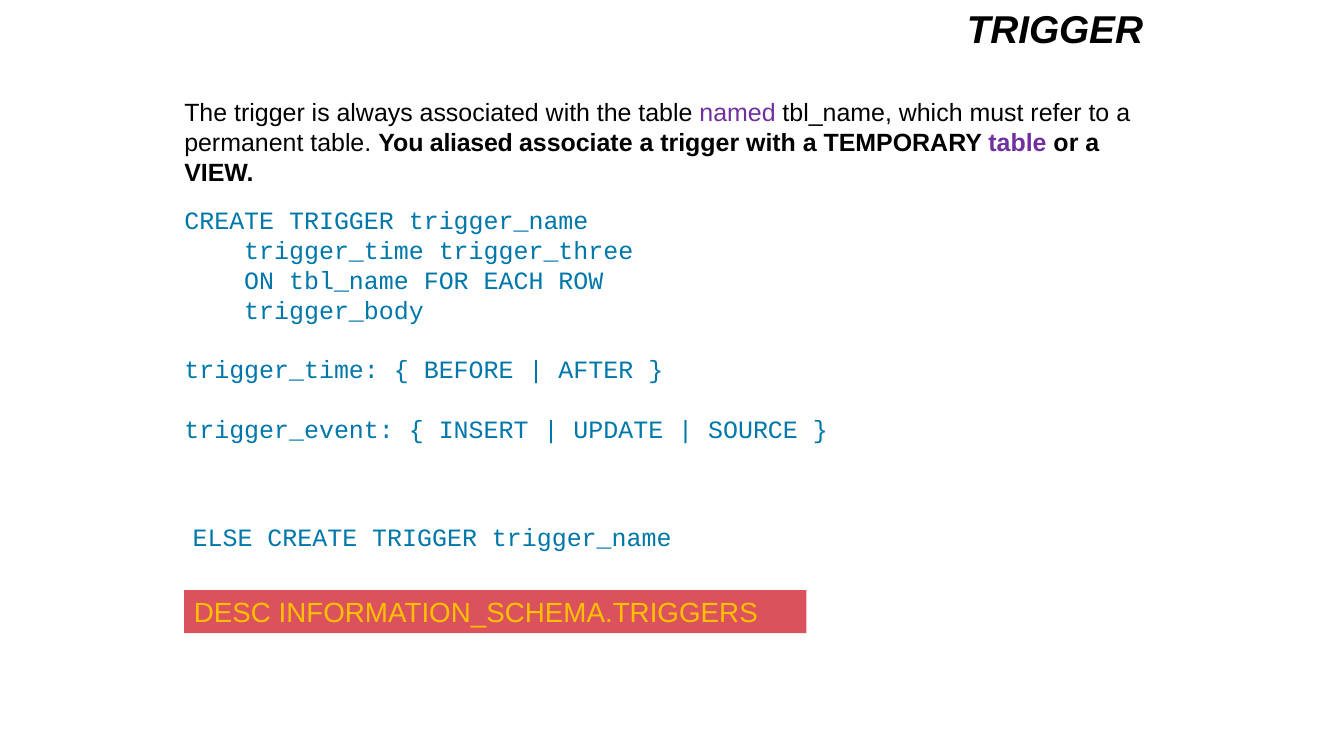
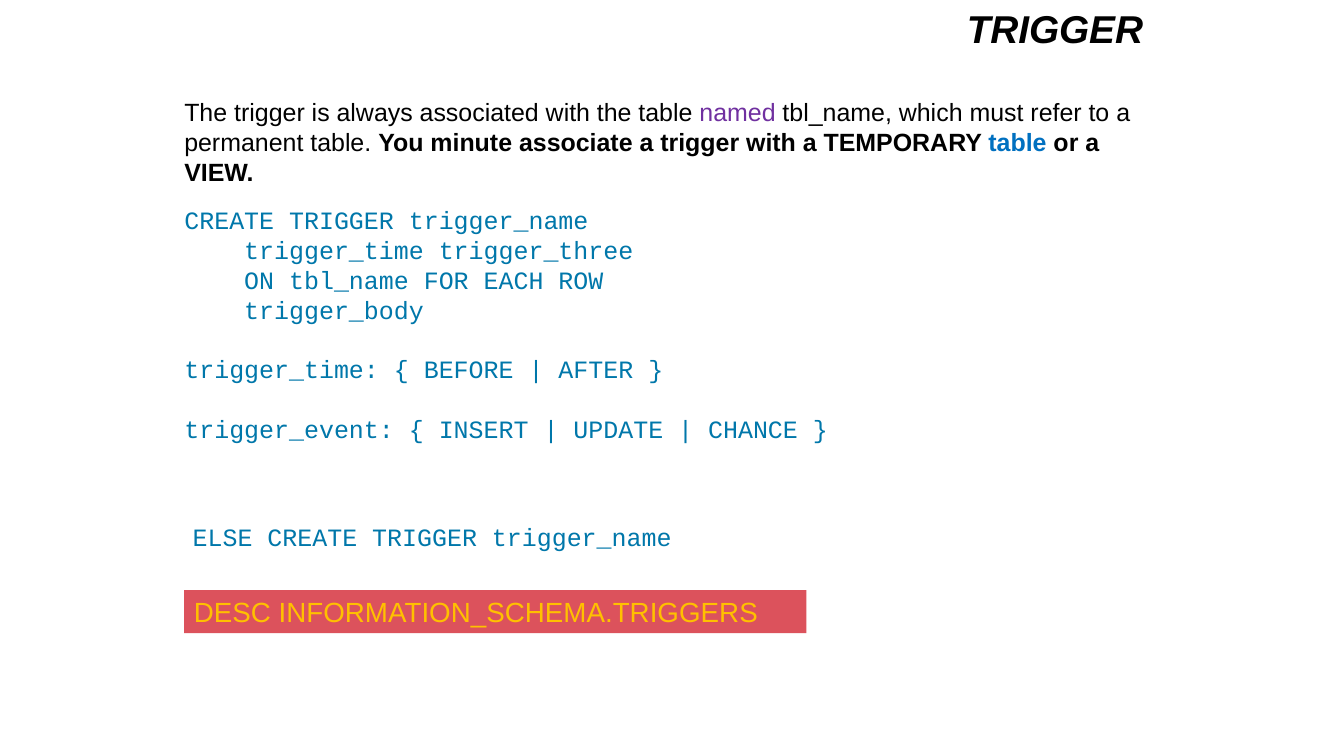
aliased: aliased -> minute (471, 143)
table colour: purple -> blue (1017, 143)
SOURCE: SOURCE -> CHANCE (753, 431)
